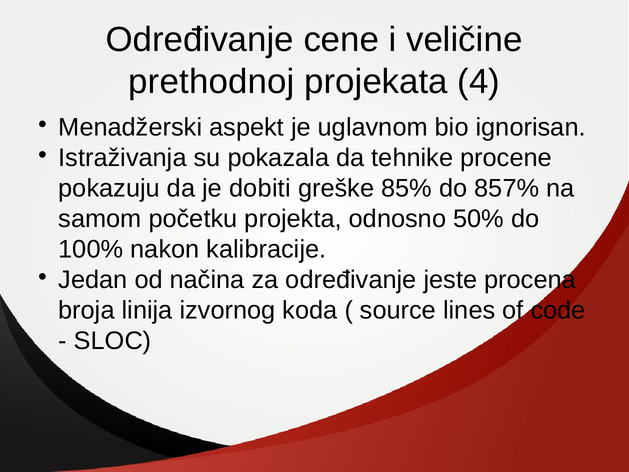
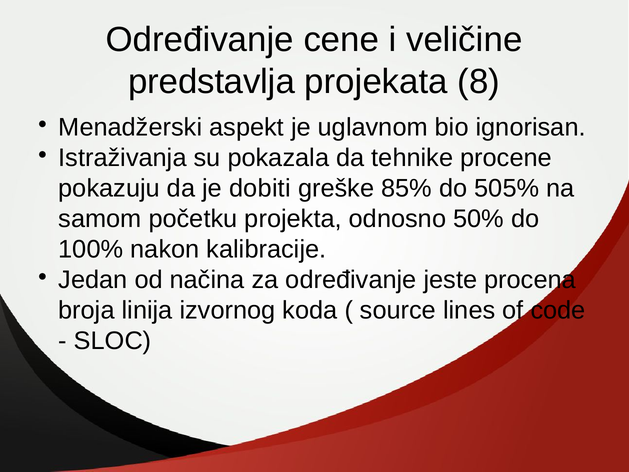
prethodnoj: prethodnoj -> predstavlja (212, 82)
4: 4 -> 8 (479, 82)
857%: 857% -> 505% (507, 188)
